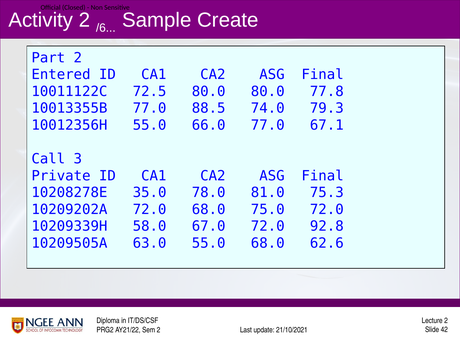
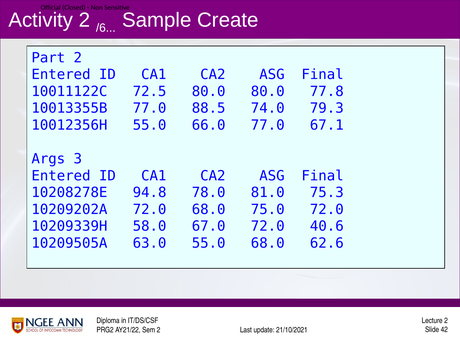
Call: Call -> Args (48, 159)
Private: Private -> Entered (61, 176)
35.0: 35.0 -> 94.8 (150, 193)
92.8: 92.8 -> 40.6 (327, 226)
